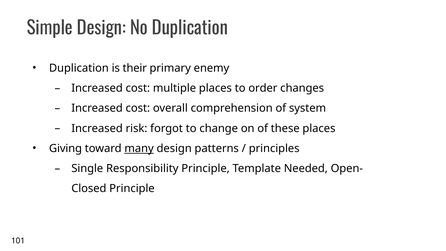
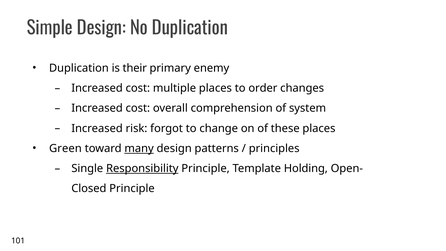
Giving: Giving -> Green (65, 148)
Responsibility underline: none -> present (142, 168)
Needed: Needed -> Holding (306, 168)
